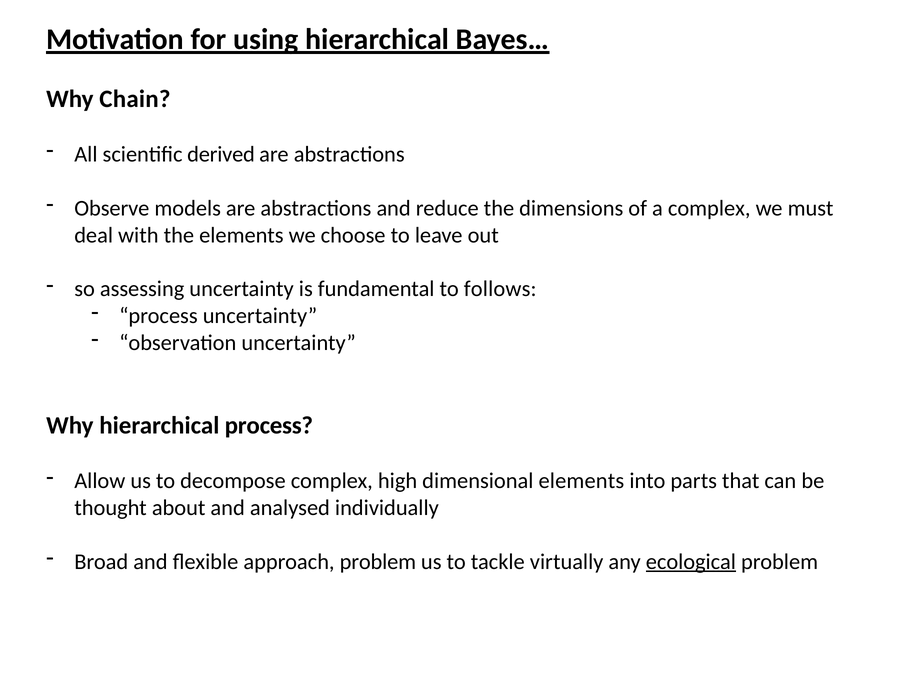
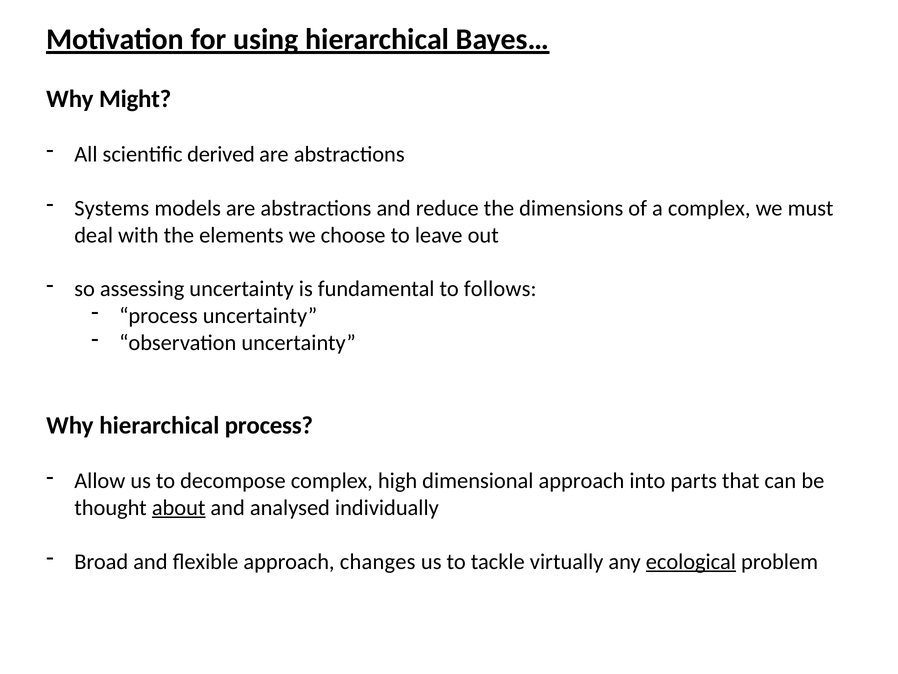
Chain: Chain -> Might (135, 99)
Observe: Observe -> Systems (112, 208)
dimensional elements: elements -> approach (581, 480)
about underline: none -> present (179, 507)
approach problem: problem -> changes (378, 561)
